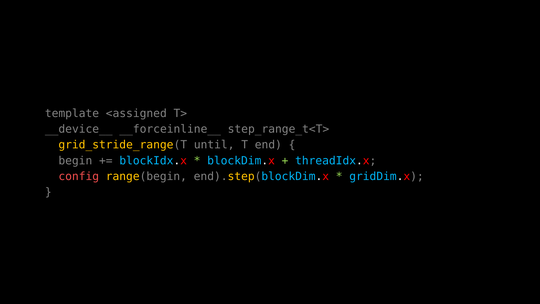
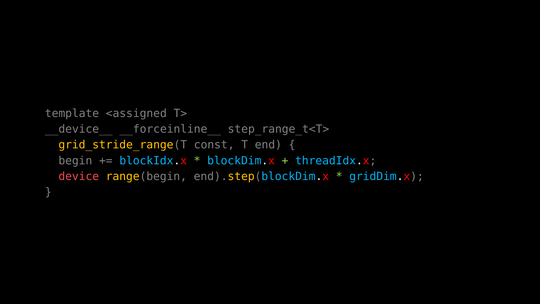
until: until -> const (214, 145)
config: config -> device (79, 176)
